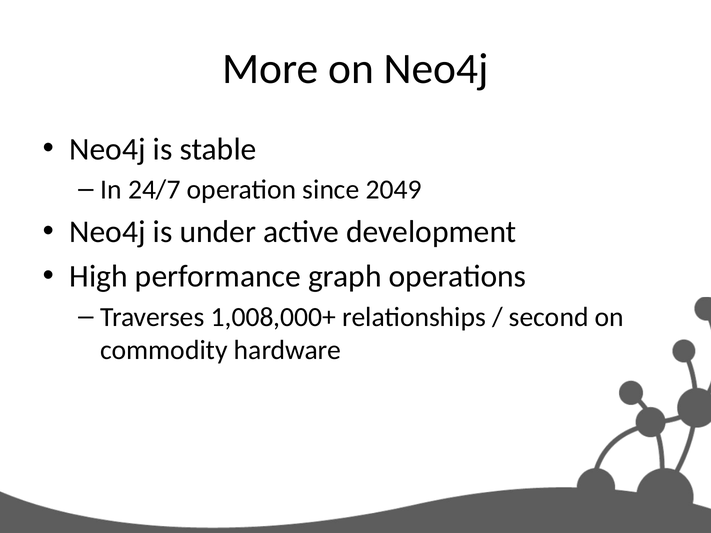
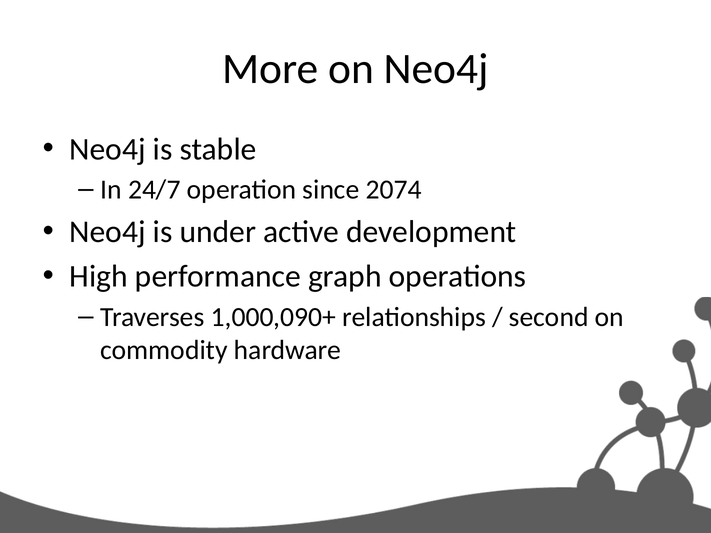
2049: 2049 -> 2074 (394, 190)
1,008,000+: 1,008,000+ -> 1,000,090+ (273, 317)
